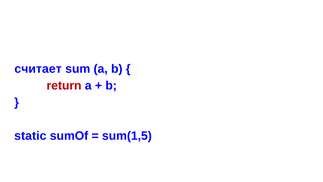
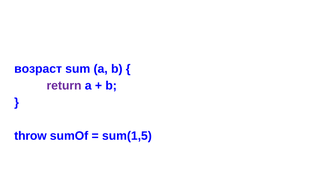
считает: считает -> возраст (38, 69)
return colour: red -> purple (64, 86)
static: static -> throw (30, 136)
